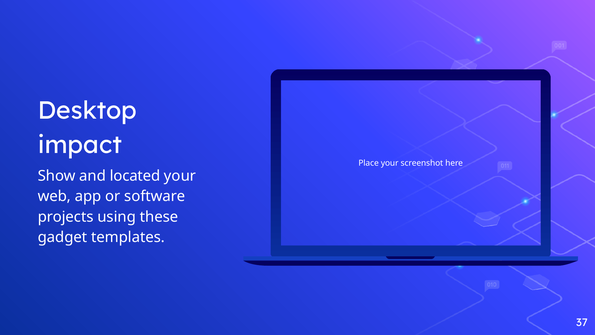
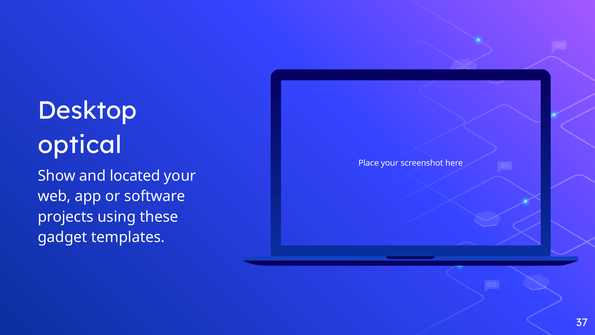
impact: impact -> optical (80, 145)
